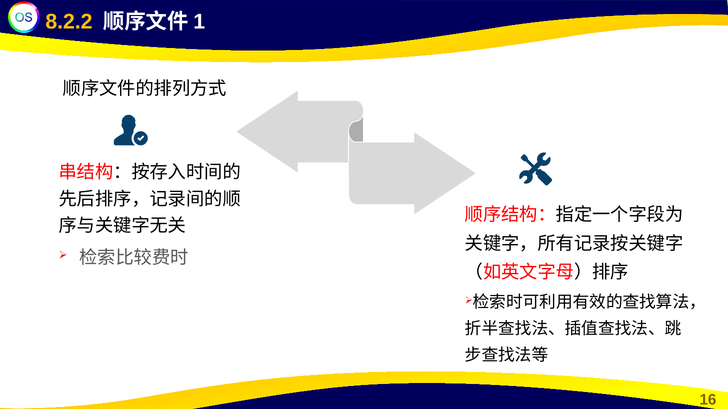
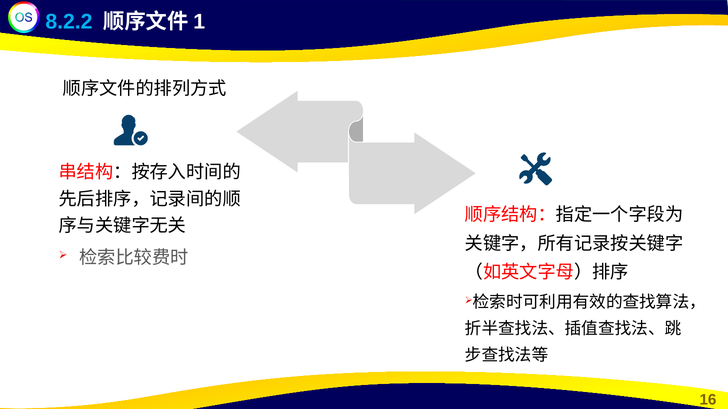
8.2.2 colour: yellow -> light blue (69, 22)
